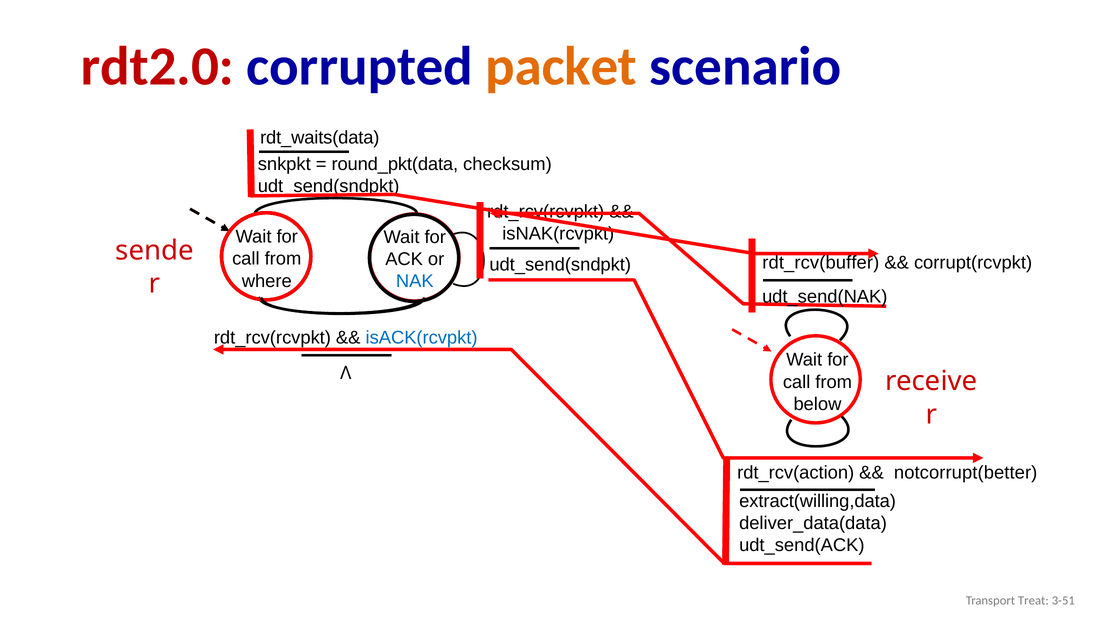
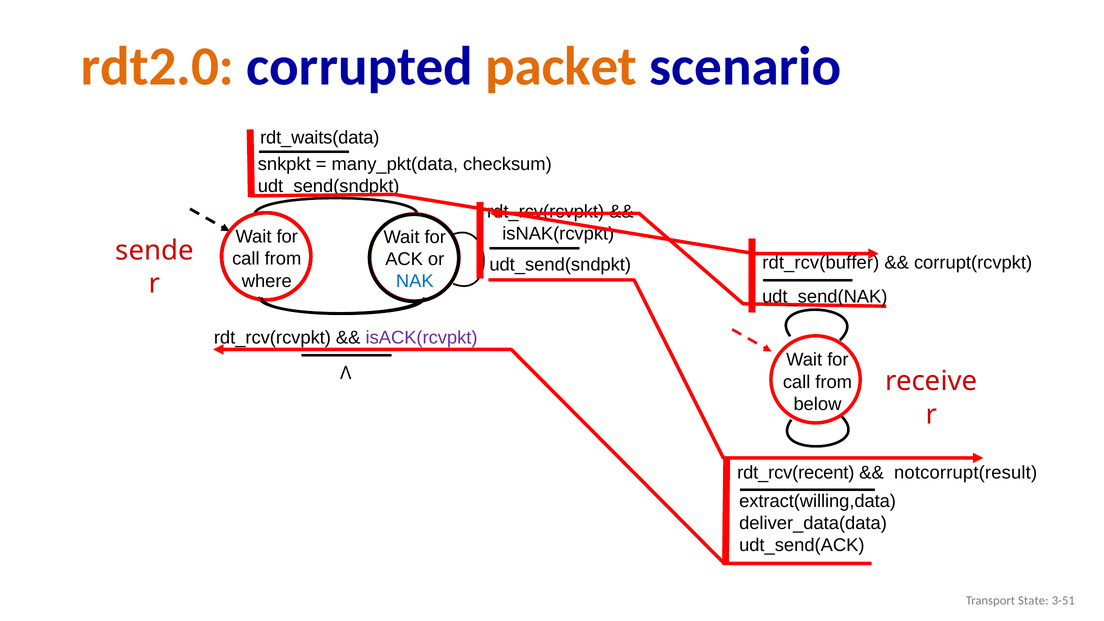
rdt2.0 colour: red -> orange (157, 66)
round_pkt(data: round_pkt(data -> many_pkt(data (395, 164)
isACK(rcvpkt colour: blue -> purple (422, 338)
rdt_rcv(action: rdt_rcv(action -> rdt_rcv(recent (796, 473)
notcorrupt(better: notcorrupt(better -> notcorrupt(result (966, 473)
Treat: Treat -> State (1033, 601)
